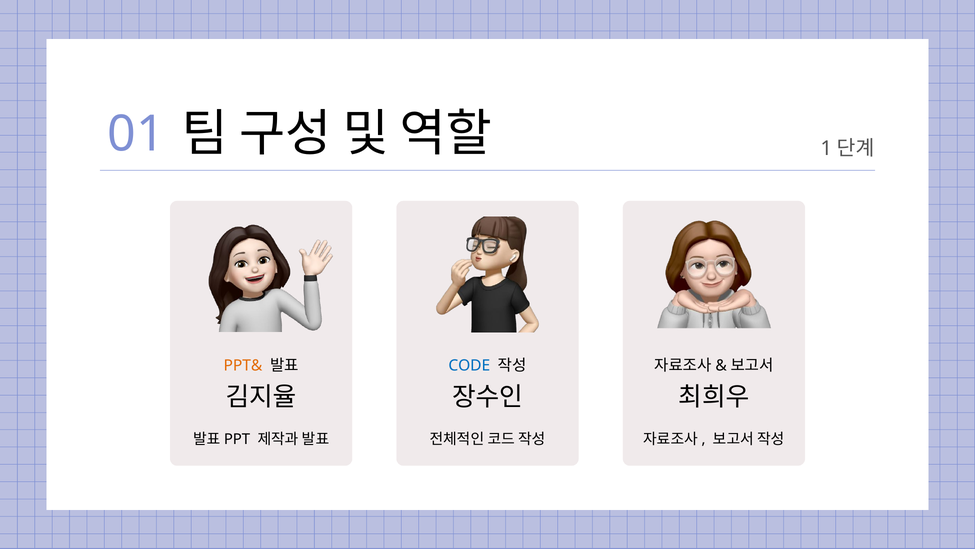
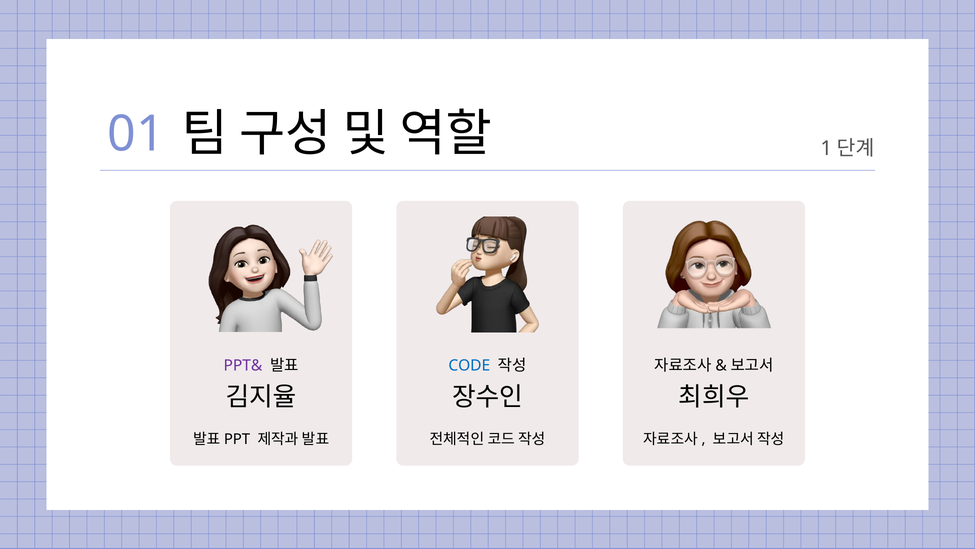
PPT& colour: orange -> purple (243, 365)
